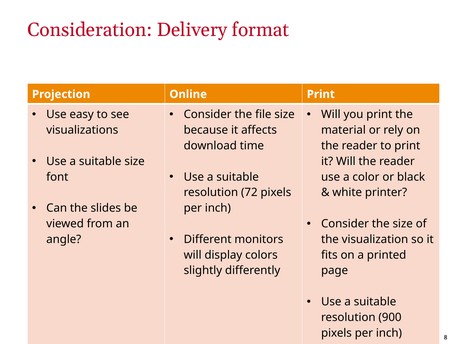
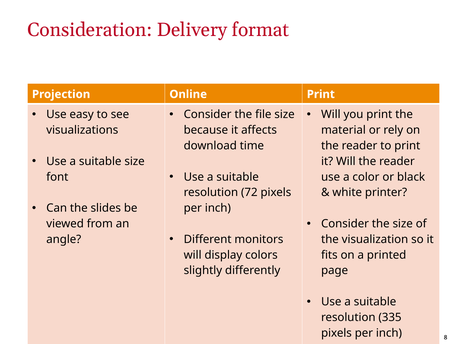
900: 900 -> 335 (390, 317)
